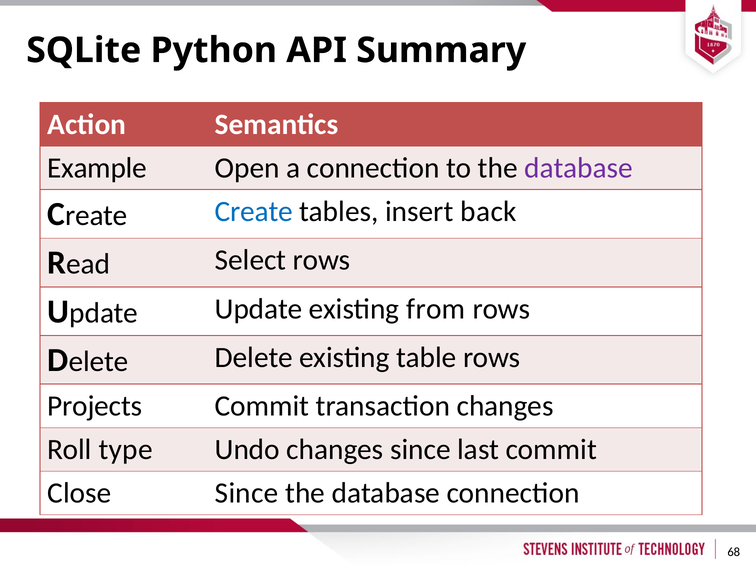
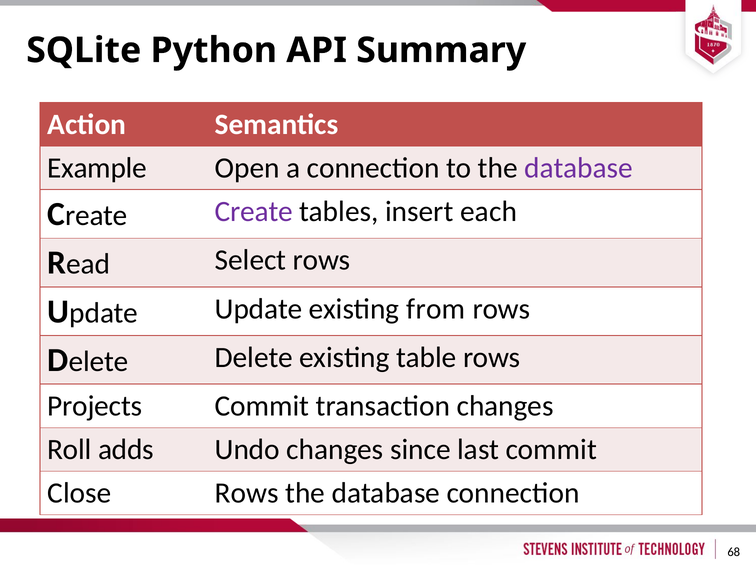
Create colour: blue -> purple (254, 212)
back: back -> each (489, 212)
type: type -> adds (126, 450)
Close Since: Since -> Rows (247, 493)
